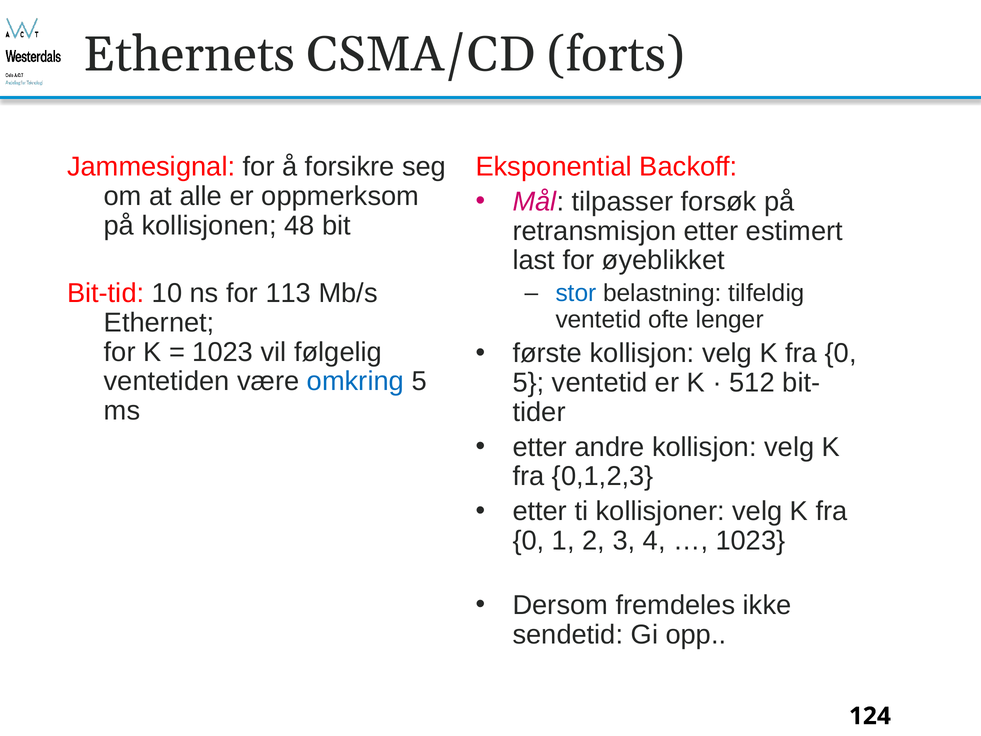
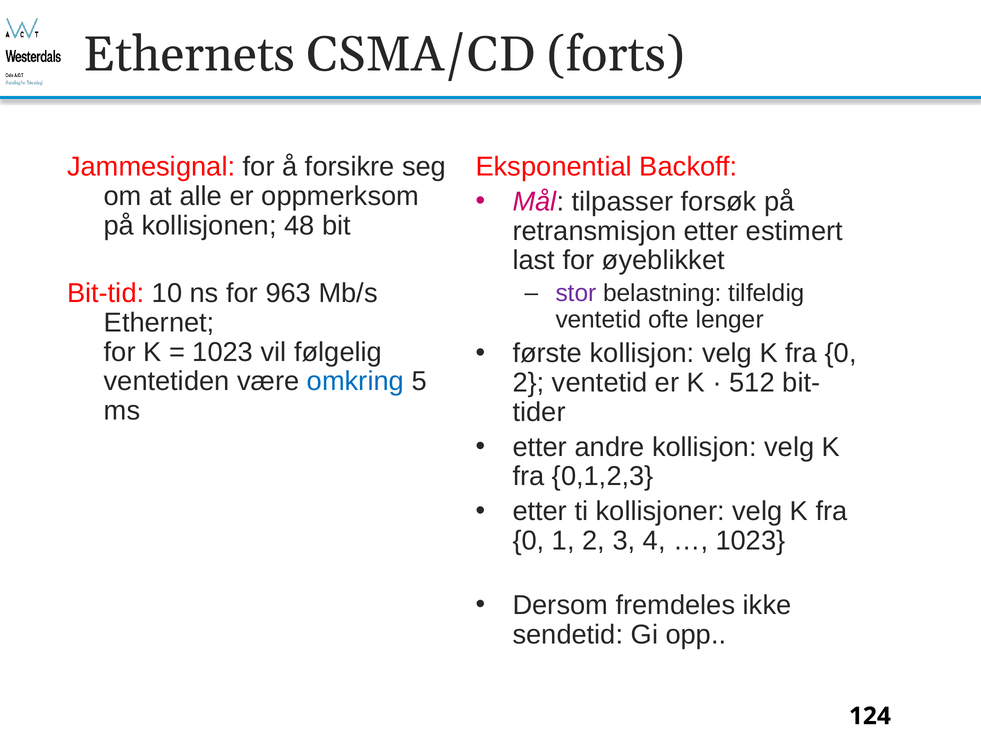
113: 113 -> 963 (288, 293)
stor colour: blue -> purple (576, 293)
5: 5 -> 2 (528, 383)
